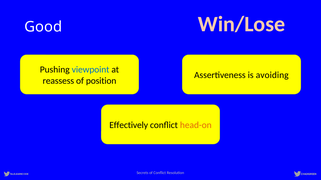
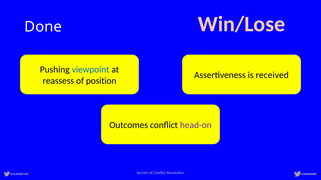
Good: Good -> Done (43, 27)
avoiding: avoiding -> received (272, 75)
Effectively: Effectively -> Outcomes (129, 125)
head-on colour: orange -> purple (196, 125)
